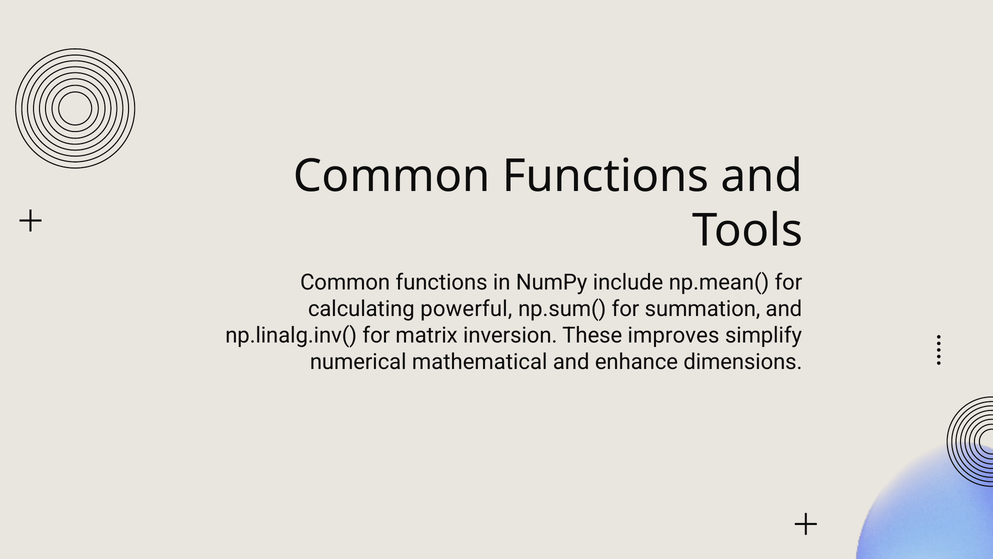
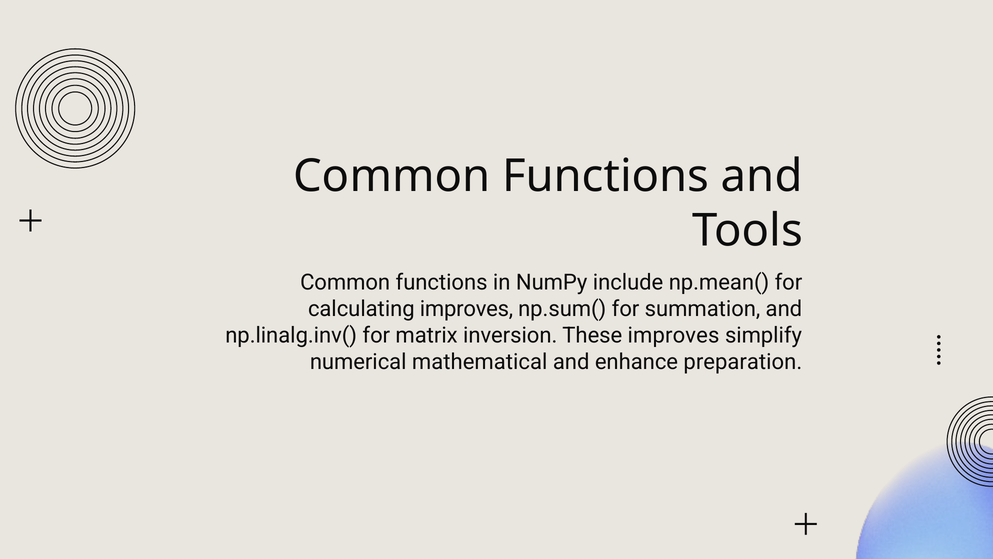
calculating powerful: powerful -> improves (466, 309)
dimensions: dimensions -> preparation (743, 362)
